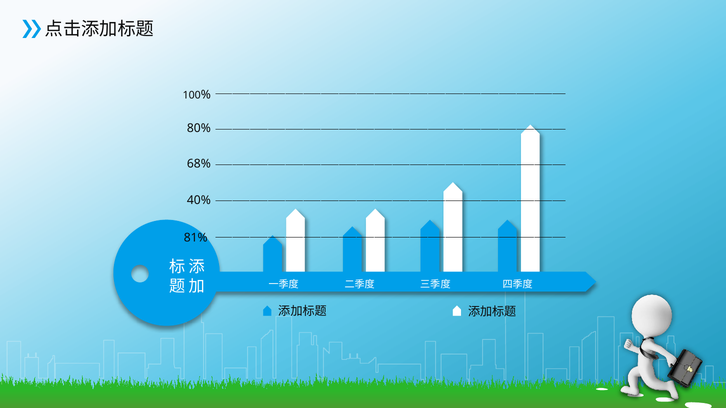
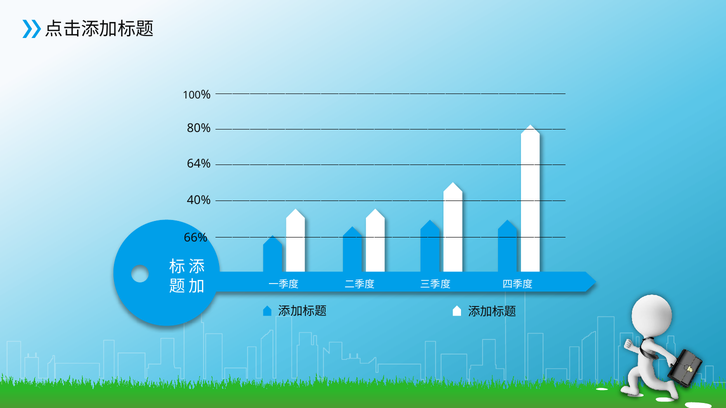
68%: 68% -> 64% (199, 164)
81%: 81% -> 66% (196, 238)
